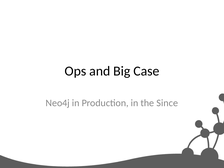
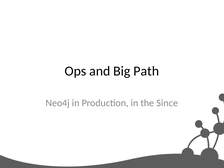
Case: Case -> Path (146, 71)
